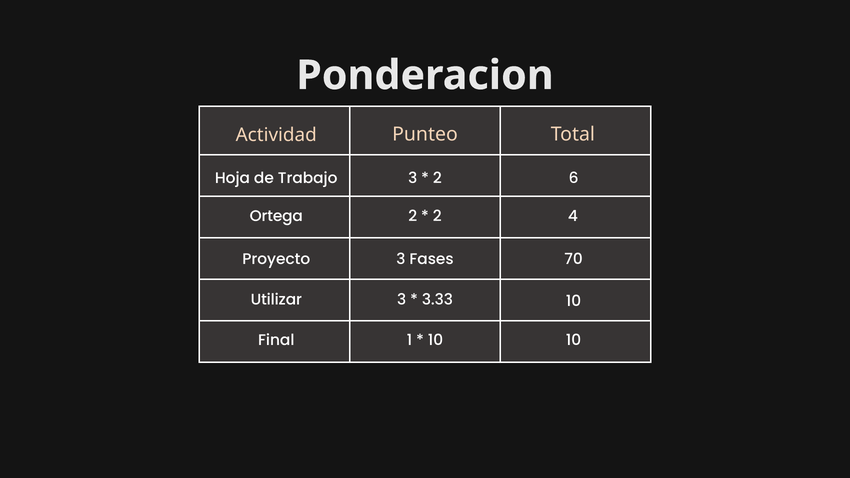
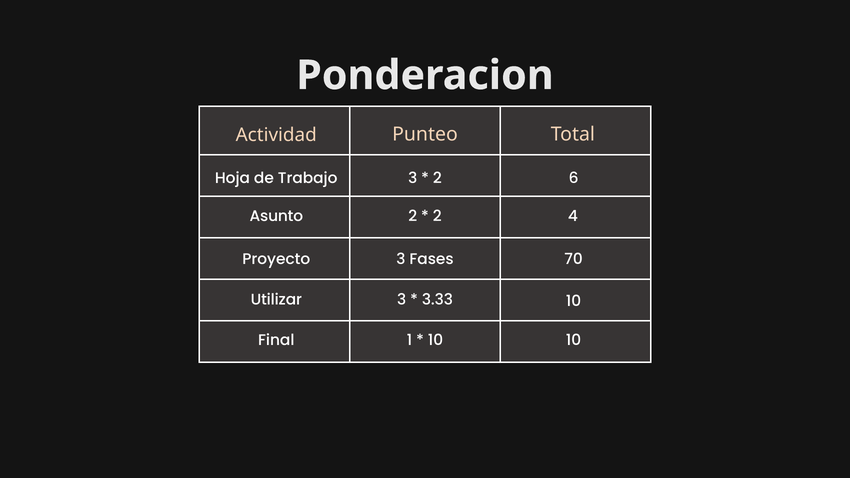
Ortega: Ortega -> Asunto (276, 216)
